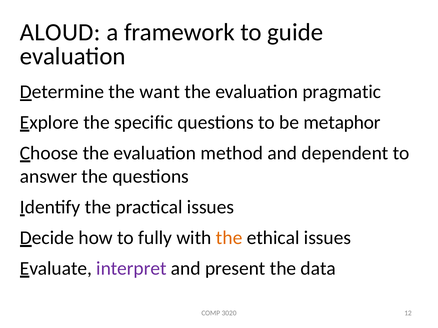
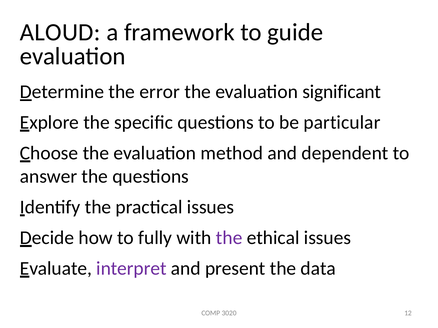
want: want -> error (160, 92)
pragmatic: pragmatic -> significant (342, 92)
metaphor: metaphor -> particular (342, 123)
the colour: orange -> purple (229, 238)
